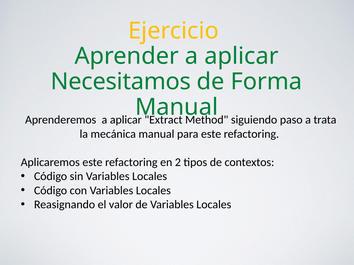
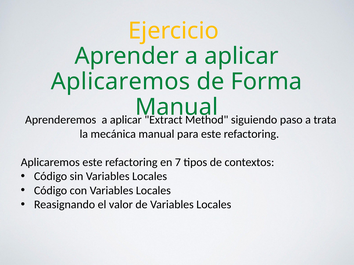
Necesitamos: Necesitamos -> Aplicaremos (121, 82)
2: 2 -> 7 (178, 162)
